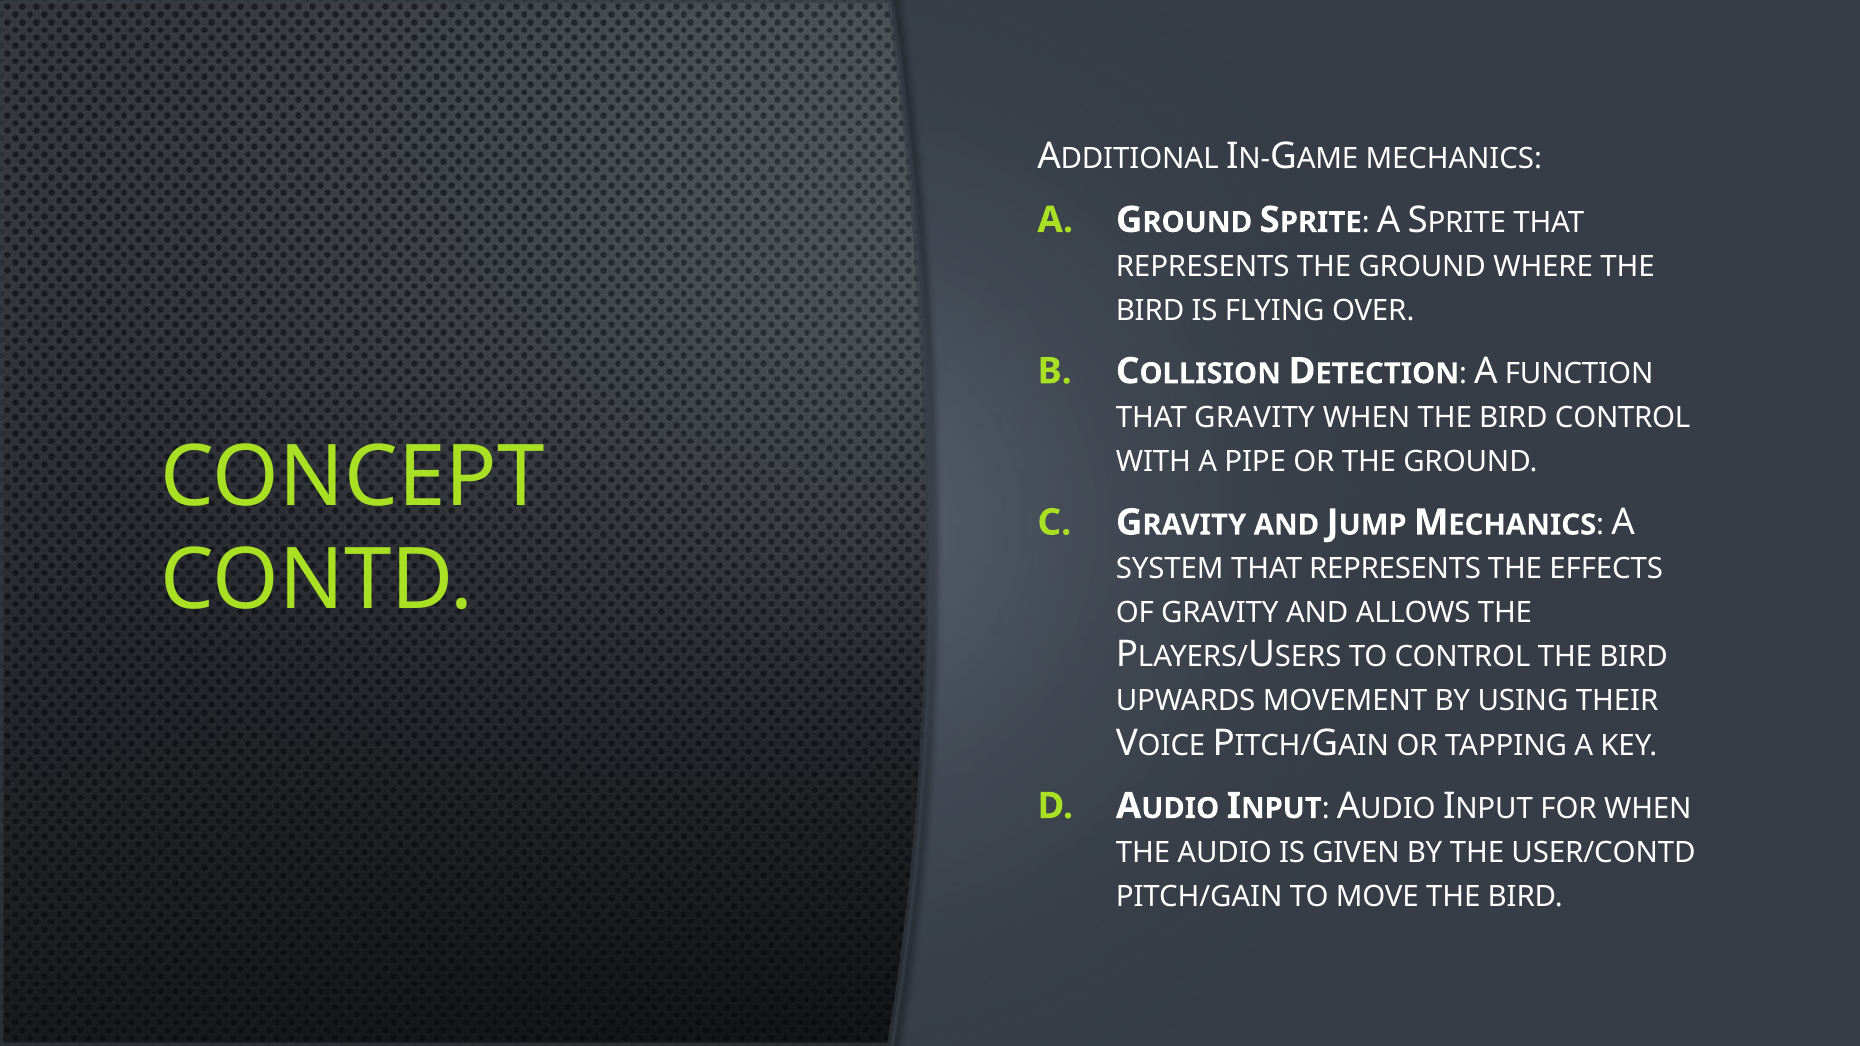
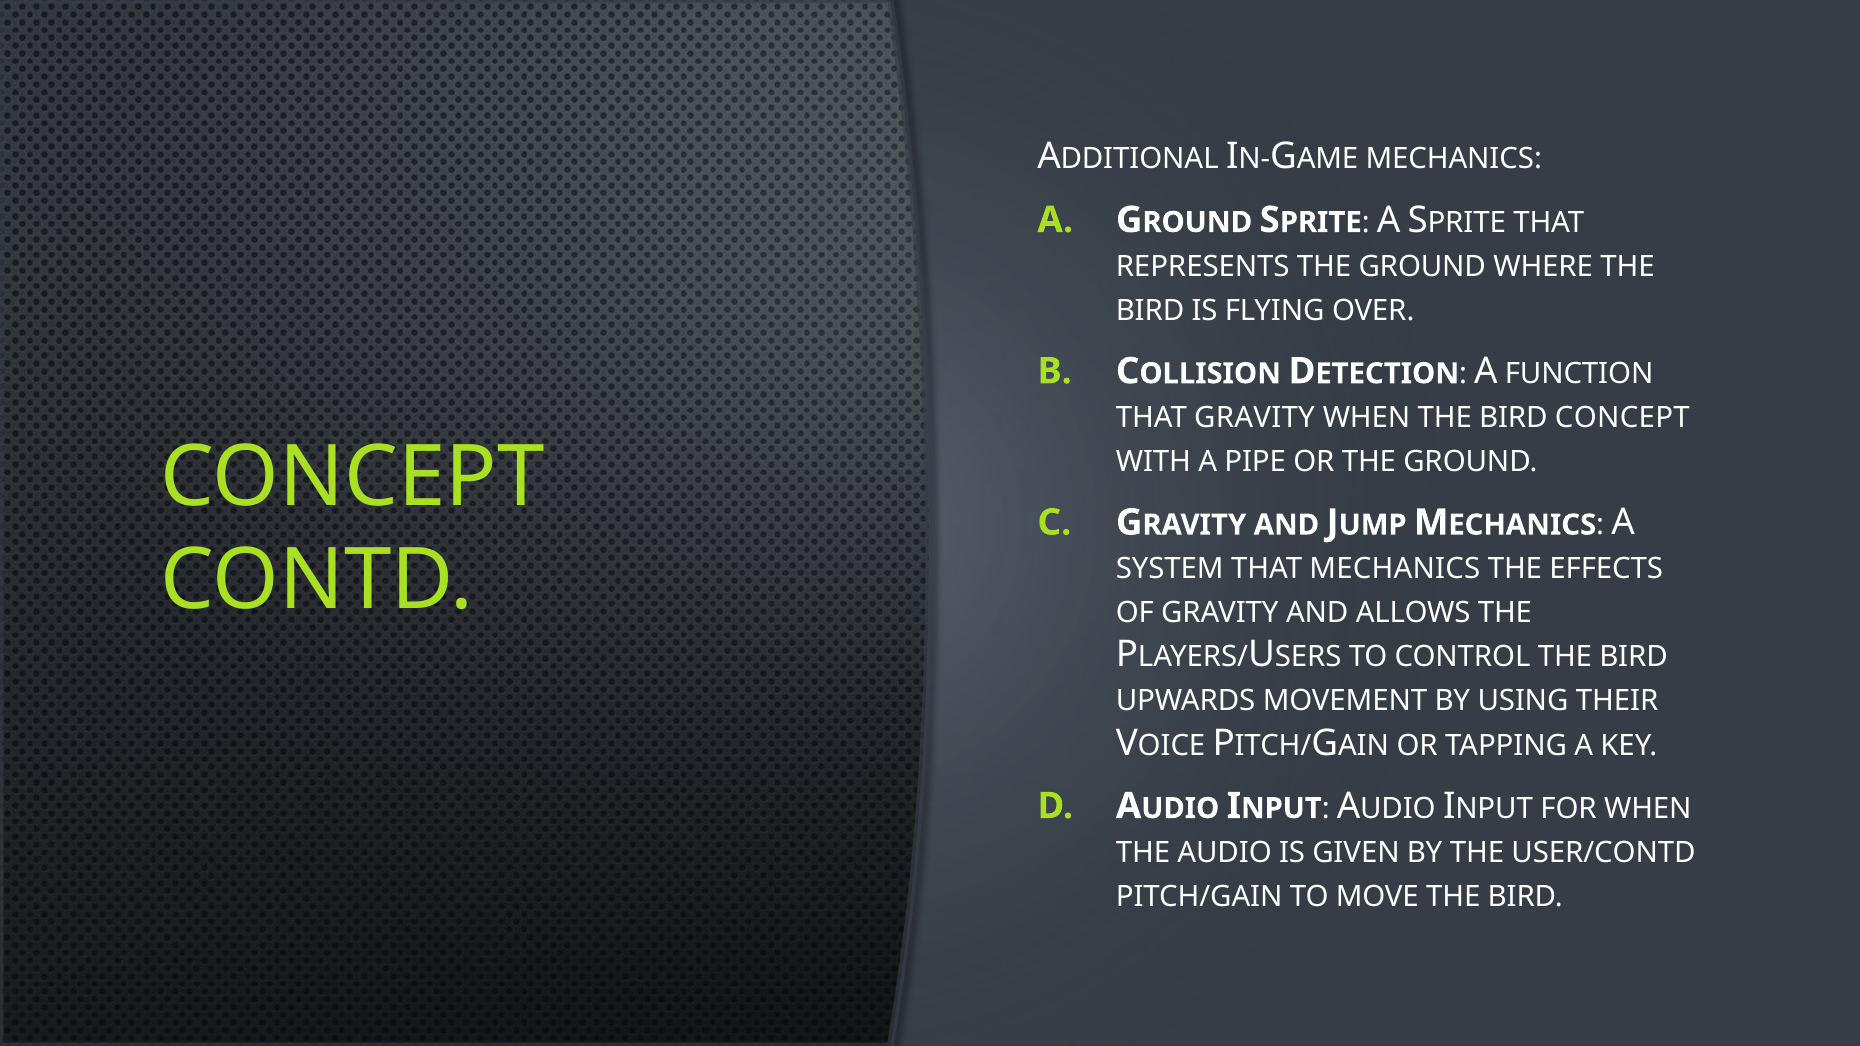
BIRD CONTROL: CONTROL -> CONCEPT (1622, 418)
SYSTEM THAT REPRESENTS: REPRESENTS -> MECHANICS (1395, 569)
